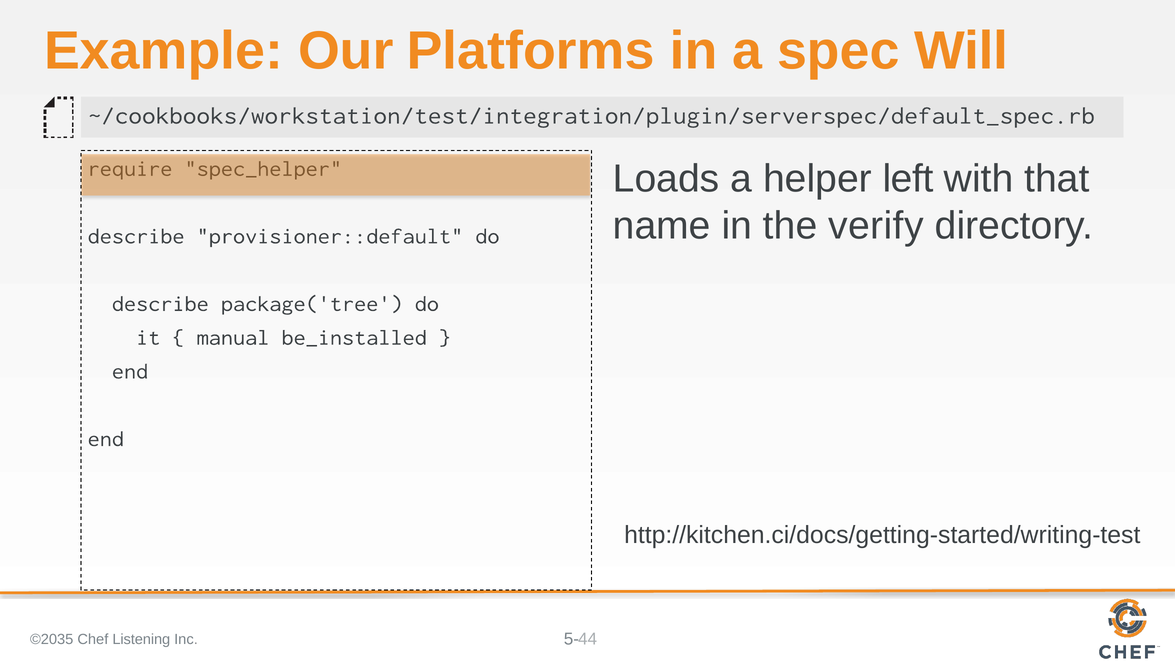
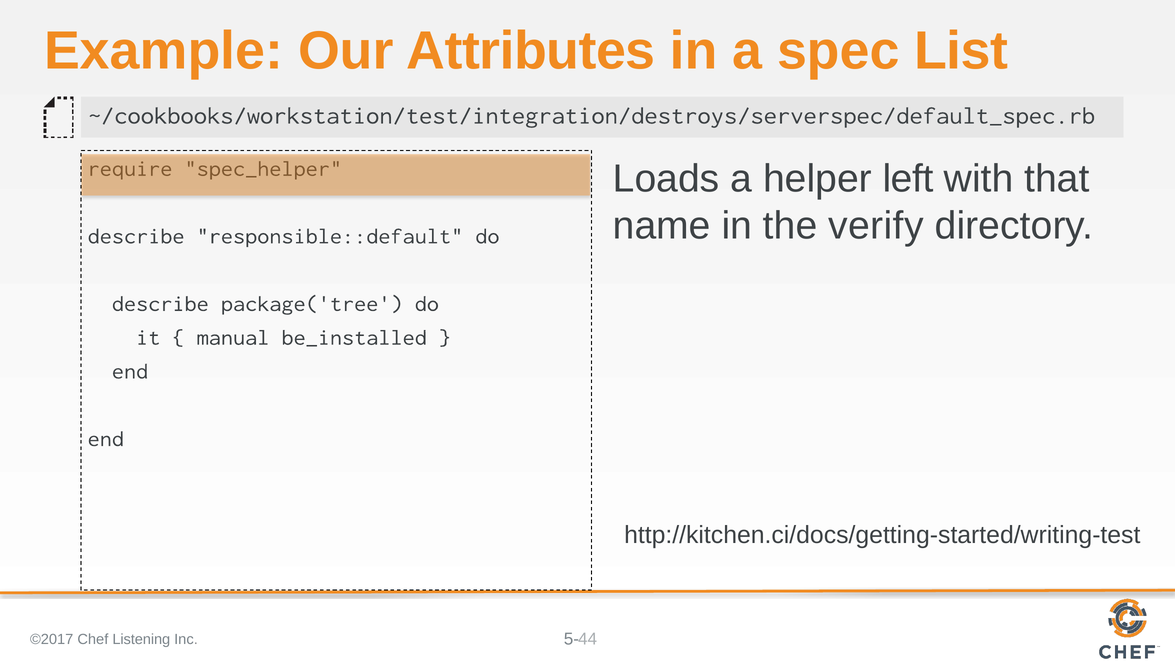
Platforms: Platforms -> Attributes (531, 51)
Will: Will -> List (961, 51)
~/cookbooks/workstation/test/integration/plugin/serverspec/default_spec.rb: ~/cookbooks/workstation/test/integration/plugin/serverspec/default_spec.rb -> ~/cookbooks/workstation/test/integration/destroys/serverspec/default_spec.rb (591, 116)
provisioner::default: provisioner::default -> responsible::default (330, 236)
©2035: ©2035 -> ©2017 (52, 639)
